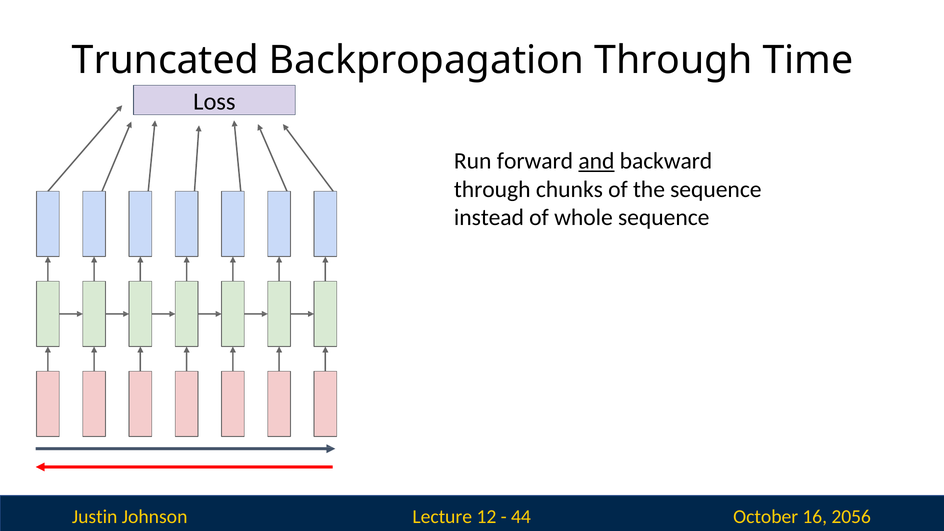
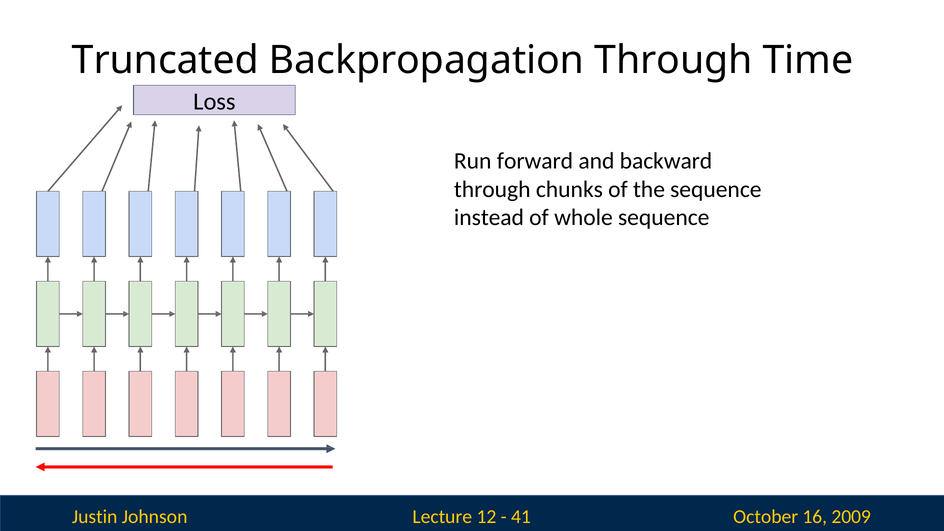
and underline: present -> none (596, 161)
44: 44 -> 41 (521, 517)
2056: 2056 -> 2009 (851, 517)
